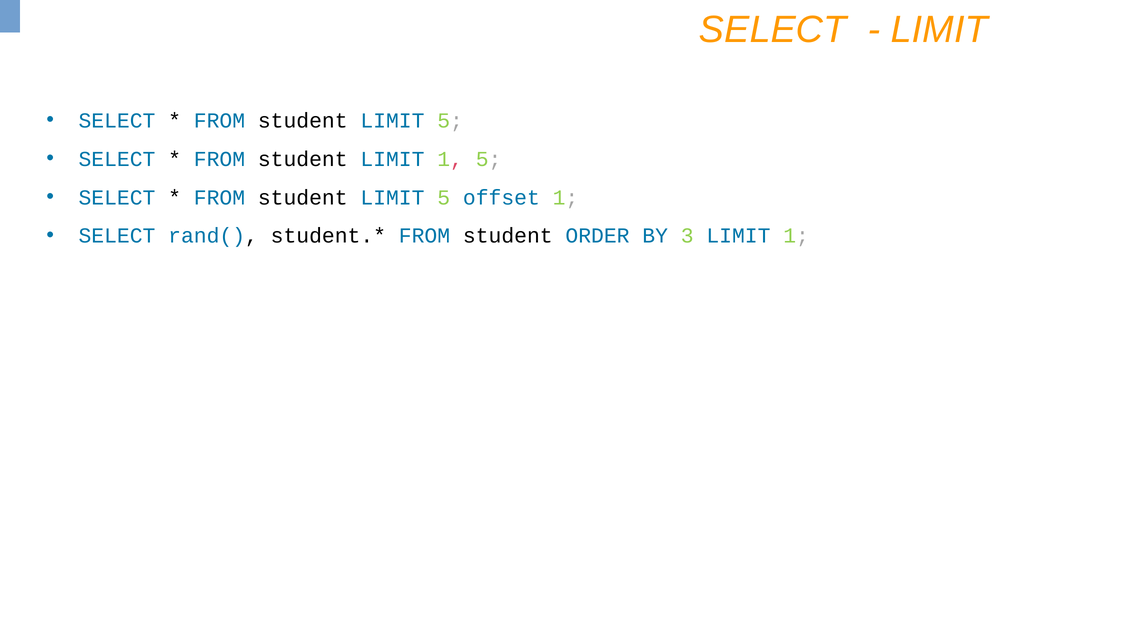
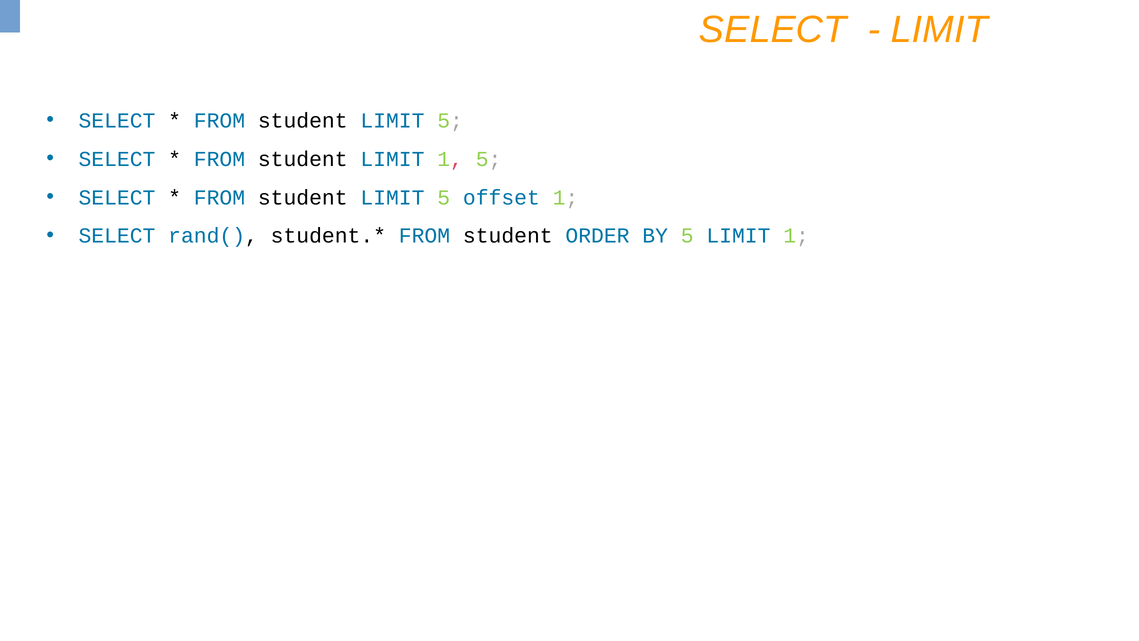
BY 3: 3 -> 5 (687, 236)
